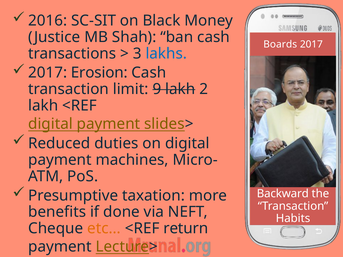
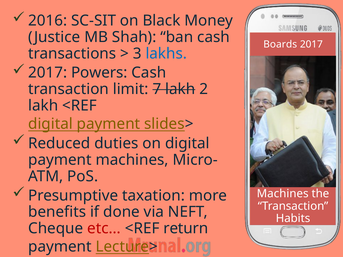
Erosion: Erosion -> Powers (99, 73)
9: 9 -> 7 (157, 89)
Backward: Backward -> Machines (283, 194)
etc colour: orange -> red (104, 229)
